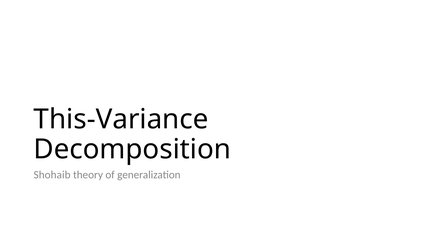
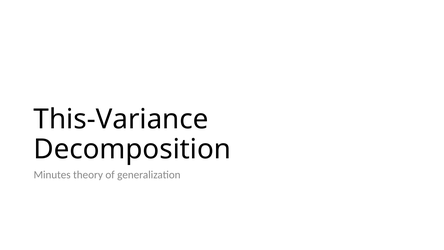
Shohaib: Shohaib -> Minutes (52, 175)
